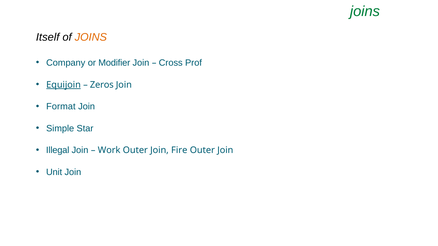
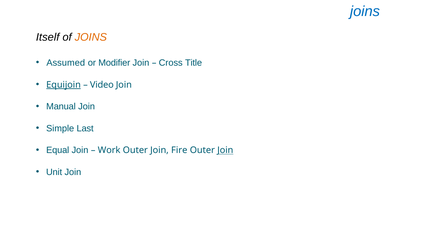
joins colour: green -> blue (365, 11)
Company: Company -> Assumed (66, 63)
Prof: Prof -> Title (194, 63)
Zeros: Zeros -> Video (102, 85)
Format: Format -> Manual (61, 107)
Star: Star -> Last (85, 129)
Illegal: Illegal -> Equal (58, 151)
Join underline: none -> present (225, 151)
